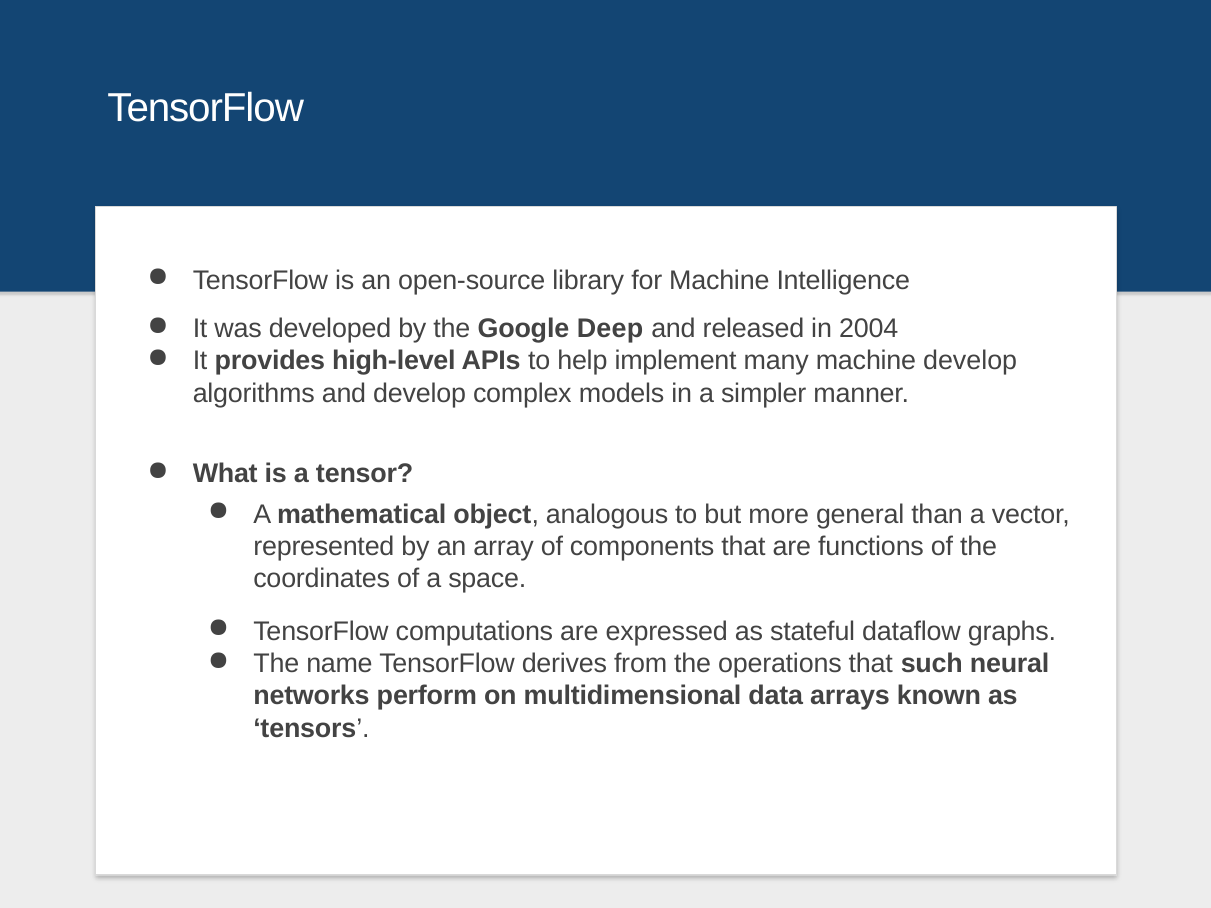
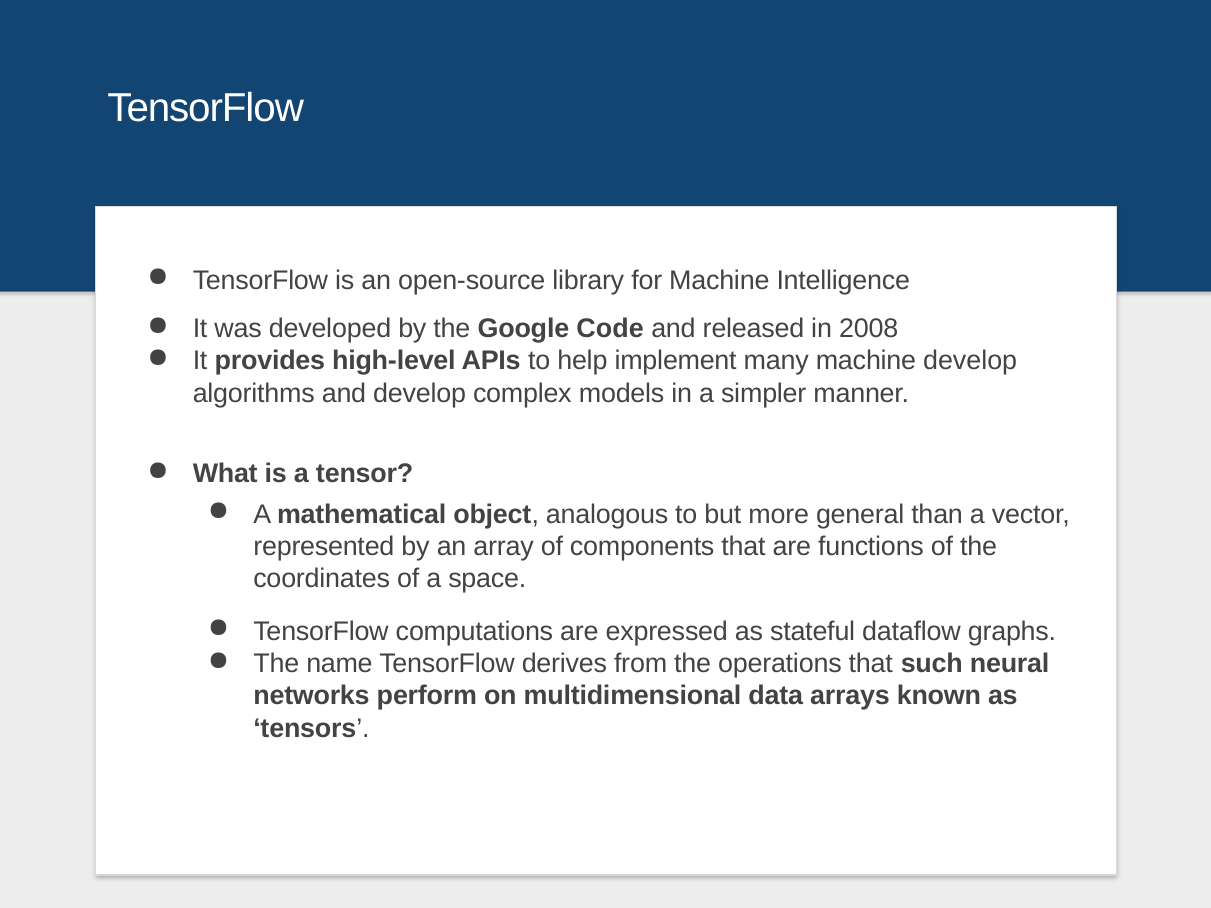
Deep: Deep -> Code (610, 329)
2004: 2004 -> 2008 (869, 329)
